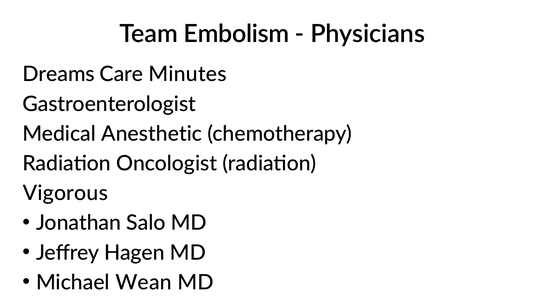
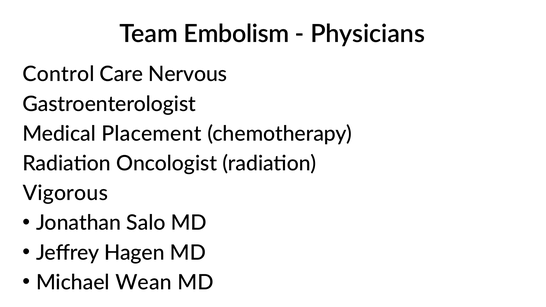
Dreams: Dreams -> Control (59, 74)
Minutes: Minutes -> Nervous (188, 74)
Anesthetic: Anesthetic -> Placement (152, 134)
